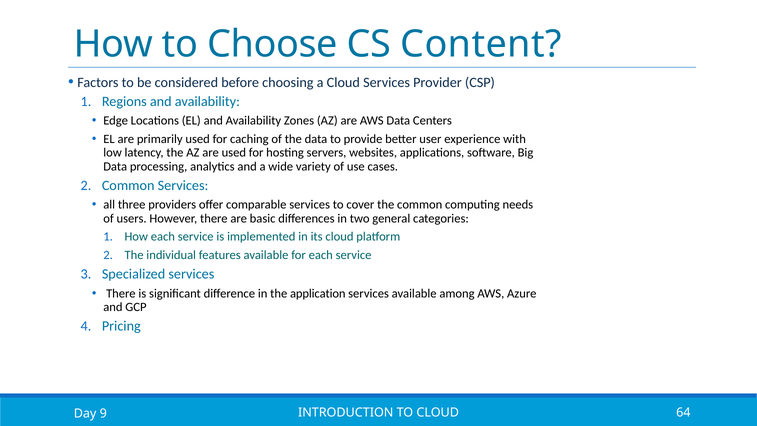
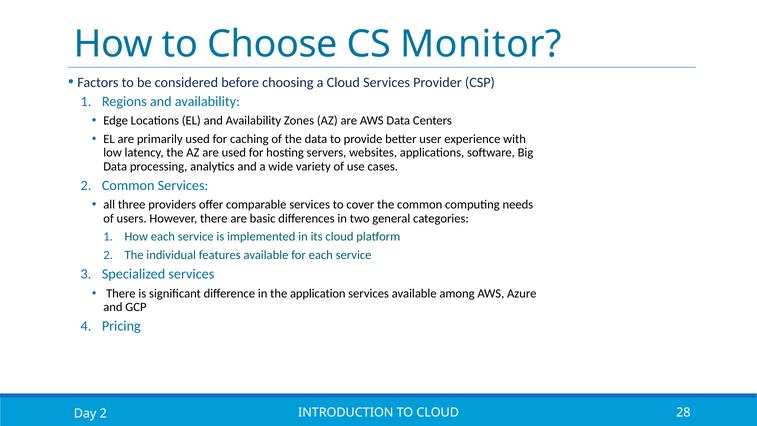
Content: Content -> Monitor (481, 44)
64: 64 -> 28 (683, 412)
Day 9: 9 -> 2 (103, 413)
